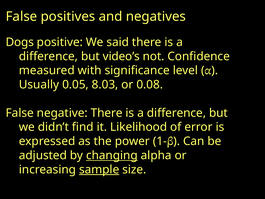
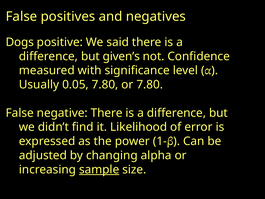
video’s: video’s -> given’s (121, 56)
0.05 8.03: 8.03 -> 7.80 (105, 85)
or 0.08: 0.08 -> 7.80 (150, 85)
changing underline: present -> none (112, 155)
